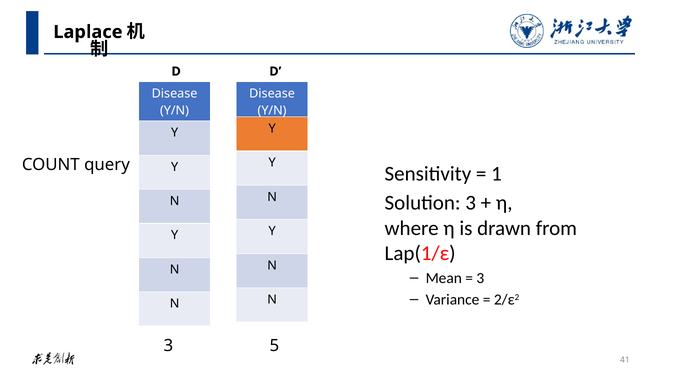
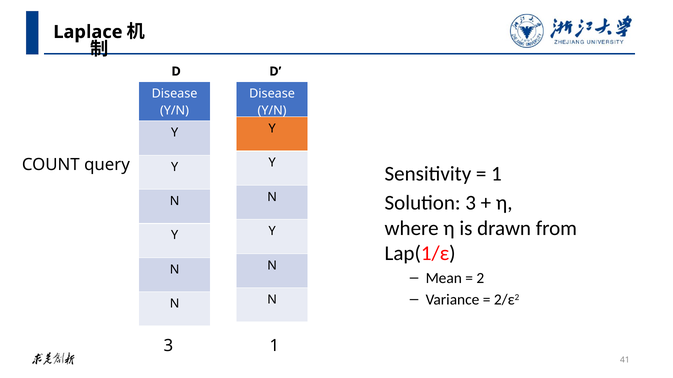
3: 3 -> 2 (480, 278)
3 5: 5 -> 1 (274, 346)
